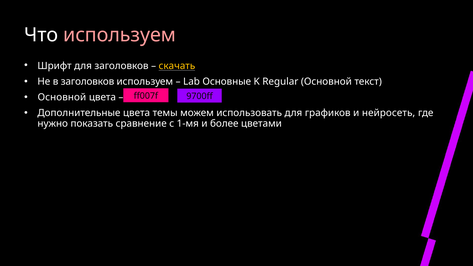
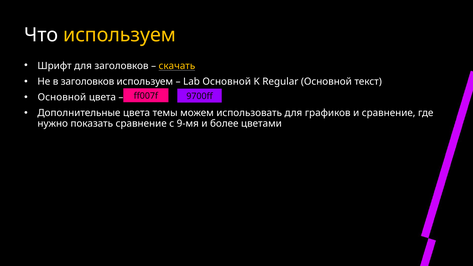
используем colour: pink -> yellow (120, 35)
Lab Основные: Основные -> Основной (227, 82)
и нейросеть: нейросеть -> сравнение (389, 113)
1-мя: 1-мя -> 9-мя (188, 123)
